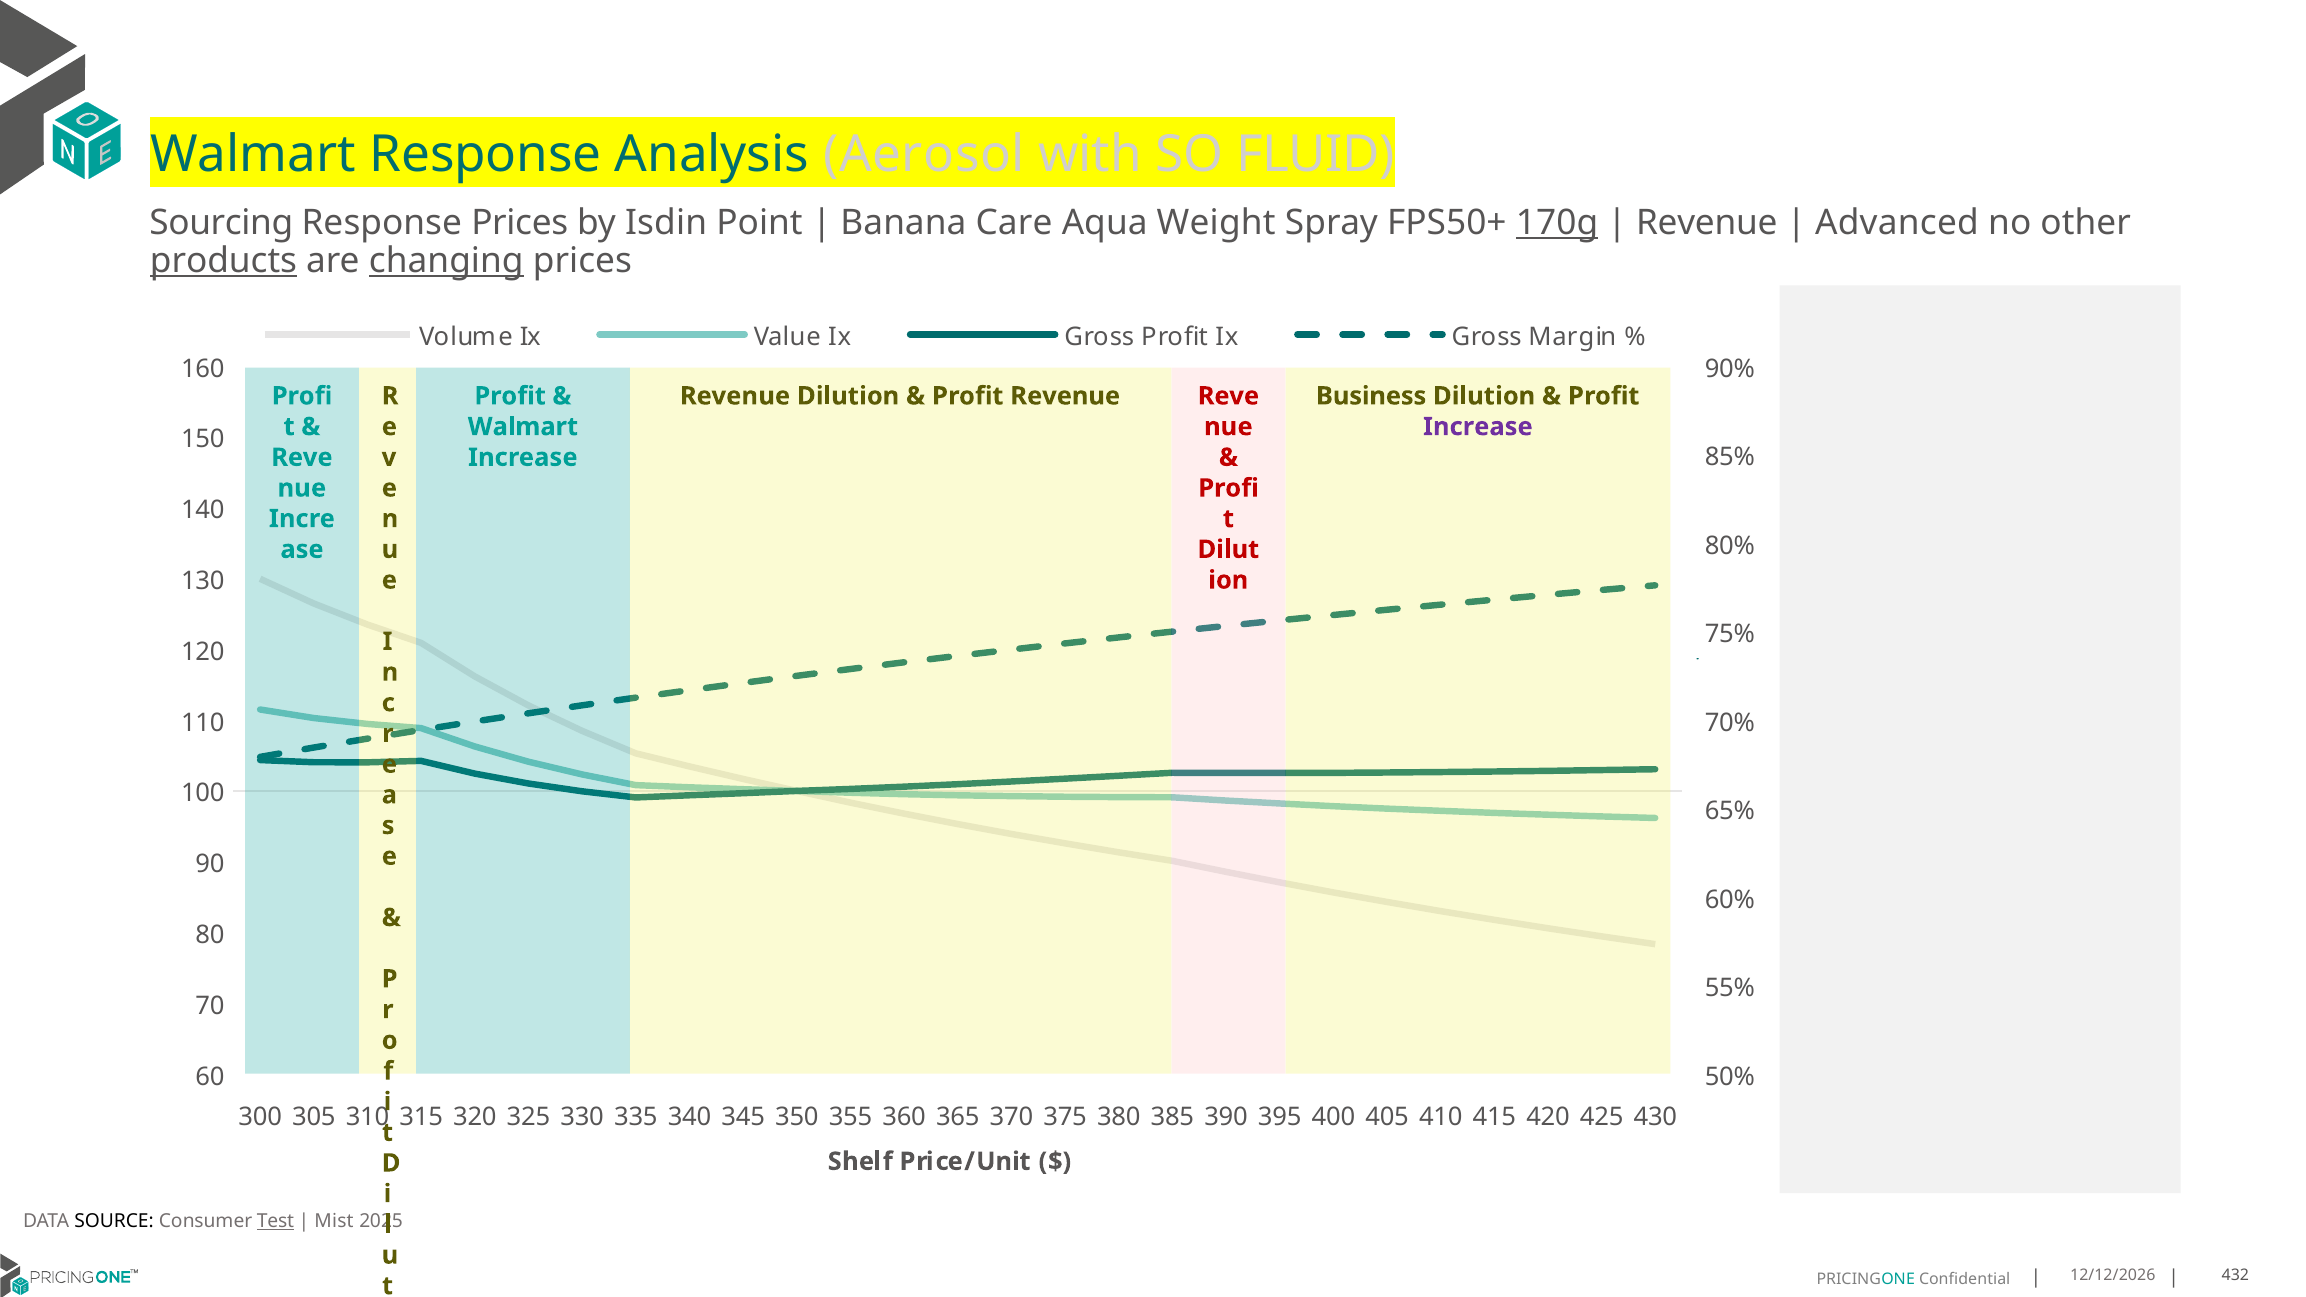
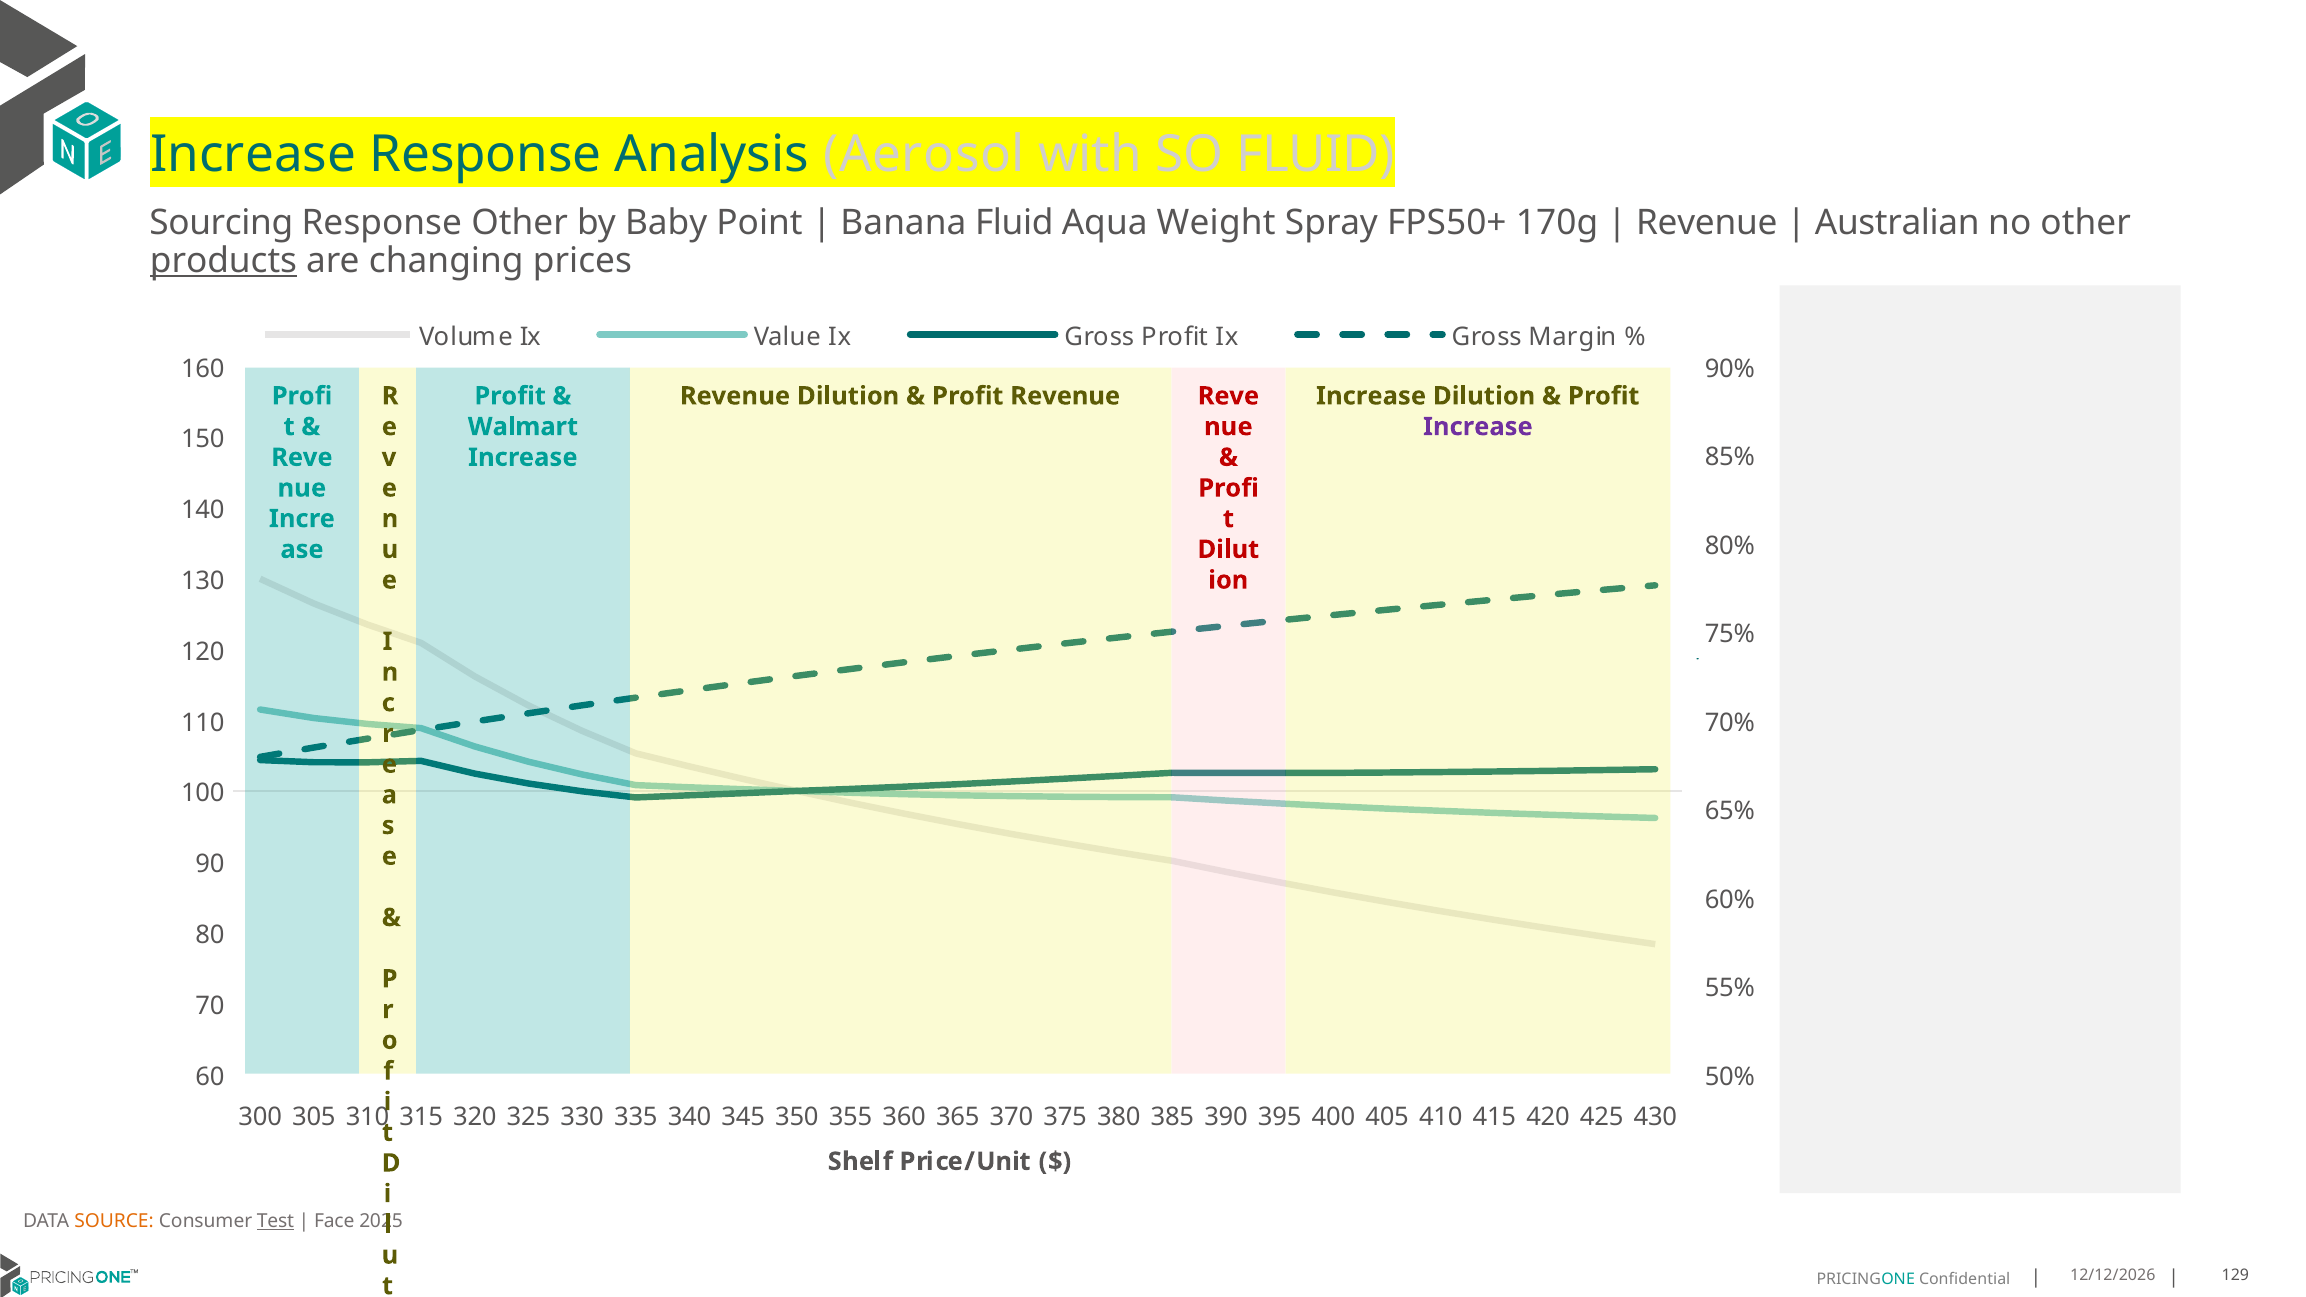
Walmart: Walmart -> Increase (253, 155)
Response Prices: Prices -> Other (520, 223)
Isdin: Isdin -> Baby (666, 223)
Banana Care: Care -> Fluid (1014, 223)
170g underline: present -> none (1557, 223)
Advanced: Advanced -> Australian (1897, 223)
changing underline: present -> none (446, 261)
Business: Business -> Increase (1371, 396)
SOURCE colour: black -> orange (114, 1222)
Mist: Mist -> Face (334, 1222)
432: 432 -> 129 (2235, 1275)
